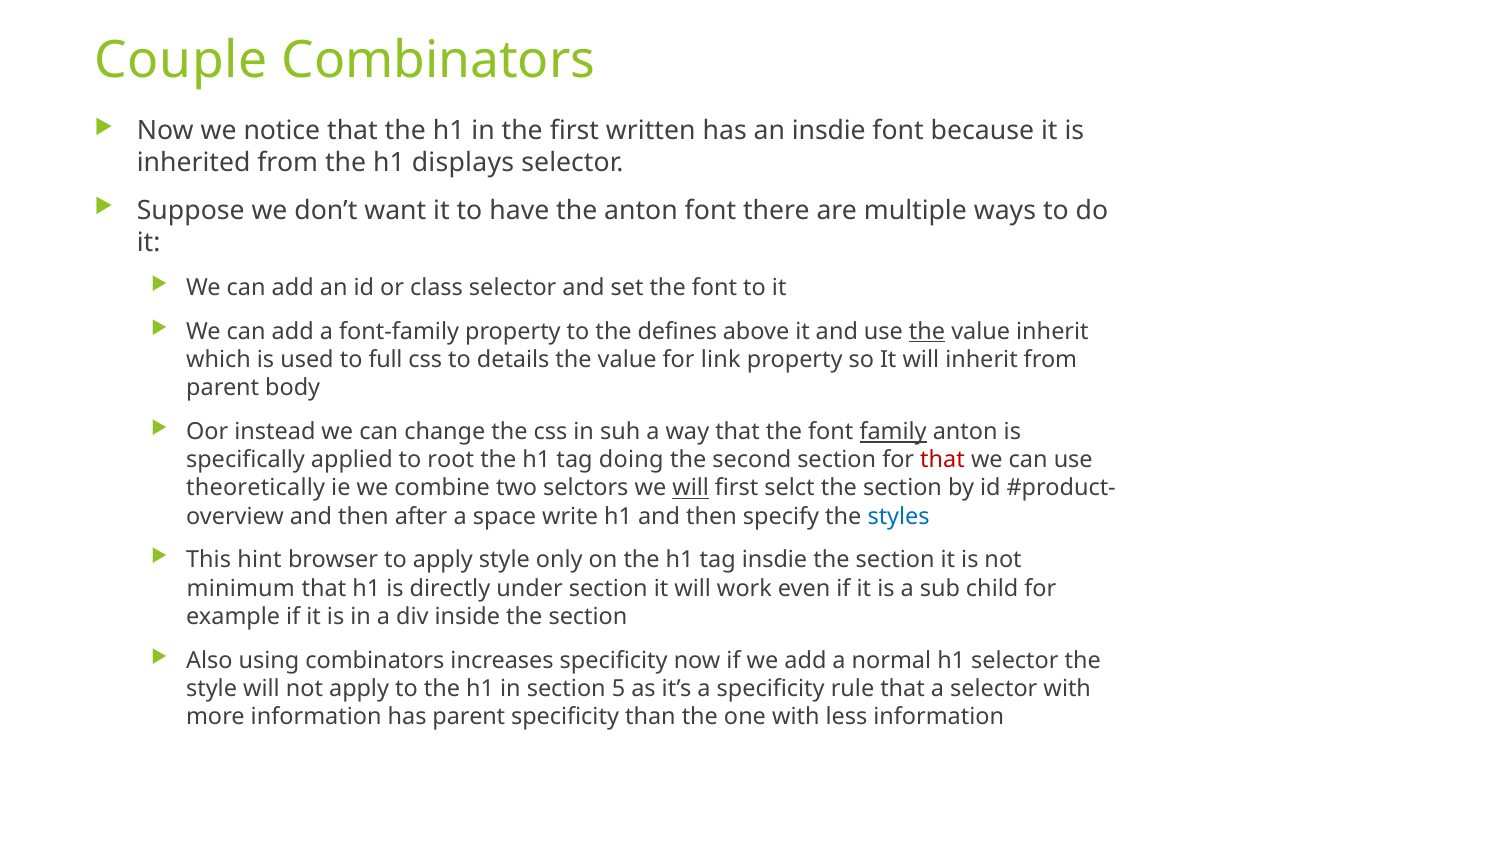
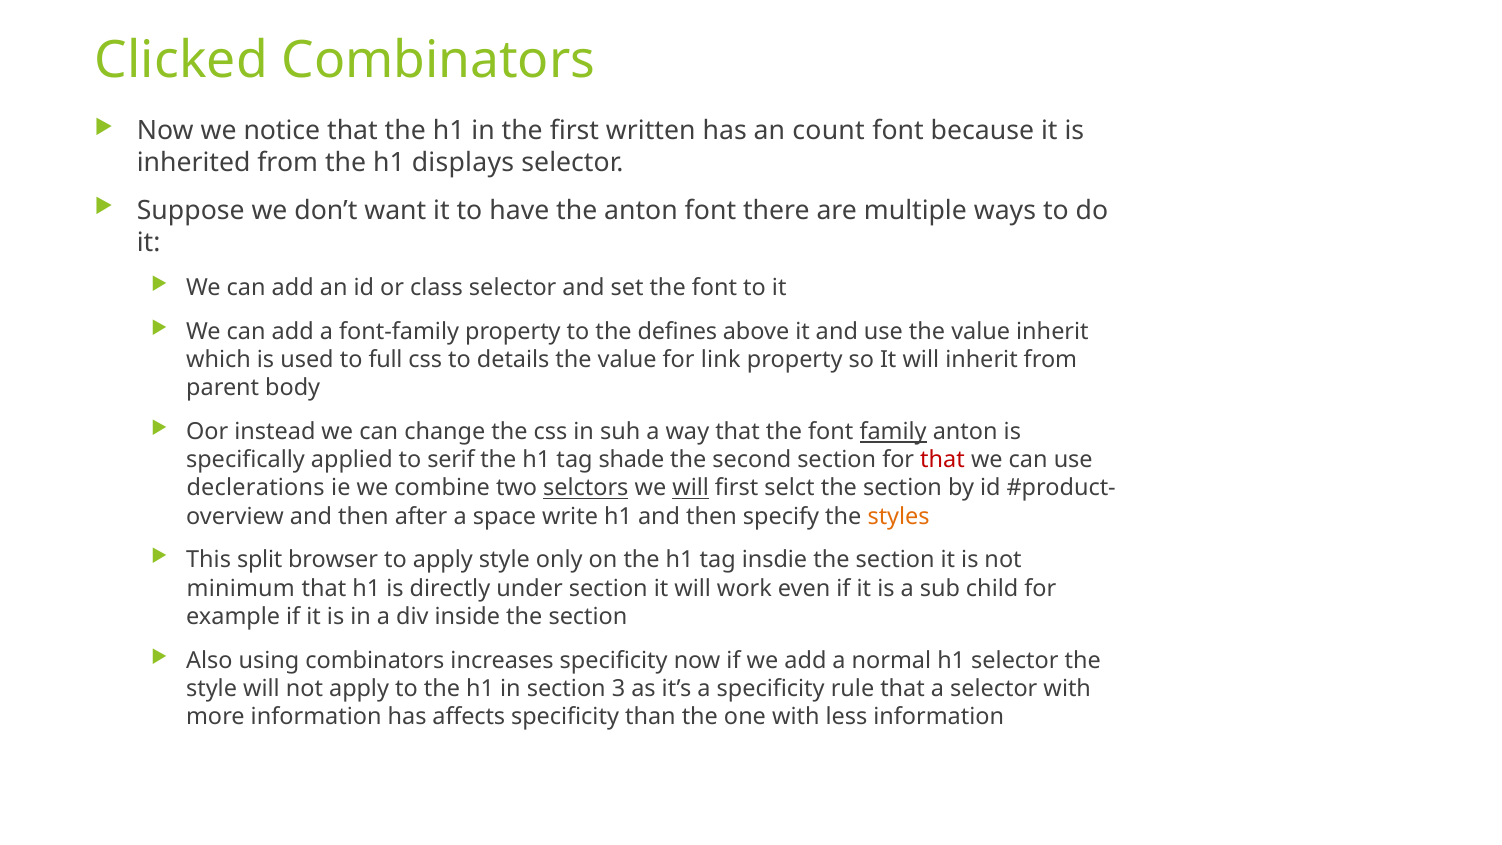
Couple: Couple -> Clicked (181, 60)
an insdie: insdie -> count (829, 131)
the underline: present -> none (927, 332)
root: root -> serif (451, 460)
doing: doing -> shade (631, 460)
theoretically: theoretically -> declerations (256, 488)
selctors underline: none -> present (586, 488)
styles colour: blue -> orange (899, 516)
hint: hint -> split (260, 560)
5: 5 -> 3 (618, 688)
has parent: parent -> affects (469, 717)
